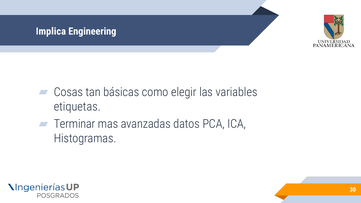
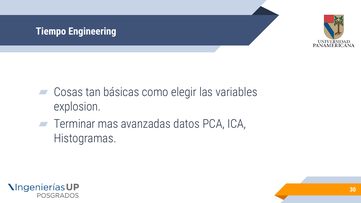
Implica: Implica -> Tiempo (51, 31)
etiquetas: etiquetas -> explosion (77, 107)
